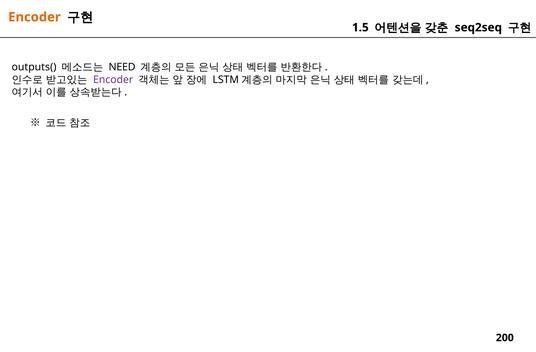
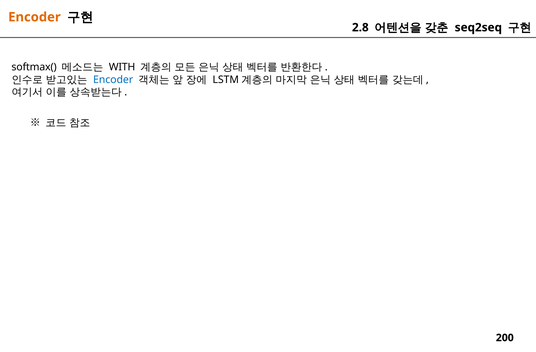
1.5: 1.5 -> 2.8 (360, 27)
outputs(: outputs( -> softmax( (34, 67)
NEED: NEED -> WITH (122, 67)
Encoder colour: purple -> blue (113, 80)
